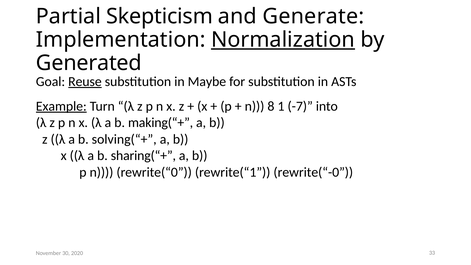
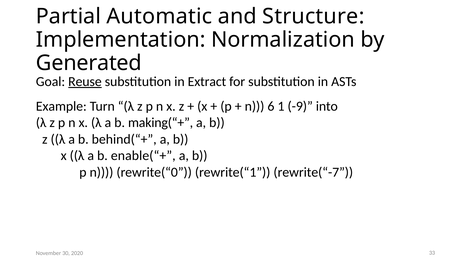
Skepticism: Skepticism -> Automatic (159, 16)
Generate: Generate -> Structure (313, 16)
Normalization underline: present -> none (283, 40)
Maybe: Maybe -> Extract (207, 81)
Example underline: present -> none (61, 106)
8: 8 -> 6 (271, 106)
-7: -7 -> -9 (300, 106)
solving(“+: solving(“+ -> behind(“+ (124, 139)
sharing(“+: sharing(“+ -> enable(“+ (143, 156)
rewrite(“-0: rewrite(“-0 -> rewrite(“-7 (313, 172)
